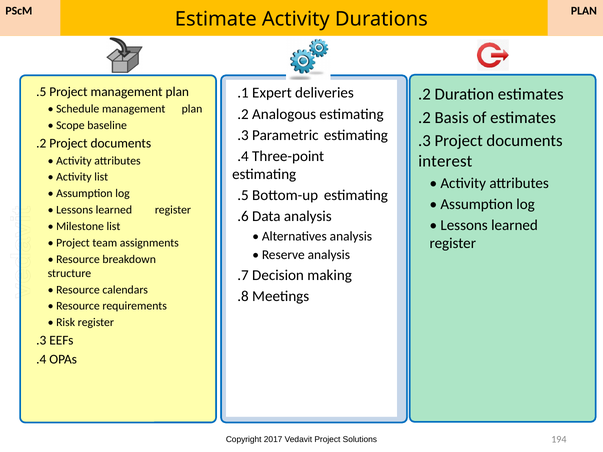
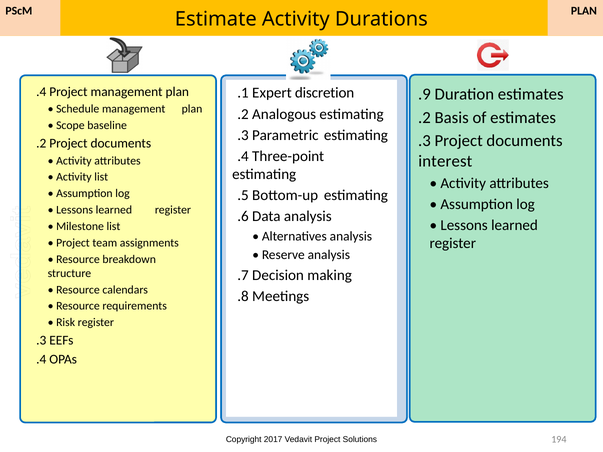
deliveries: deliveries -> discretion (325, 93)
.5: .5 -> .4 (41, 92)
.2: .2 -> .9 (424, 94)
